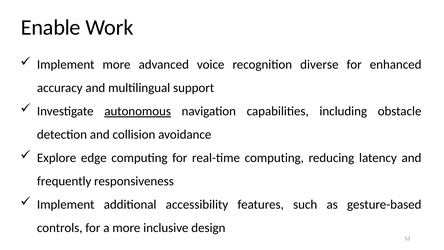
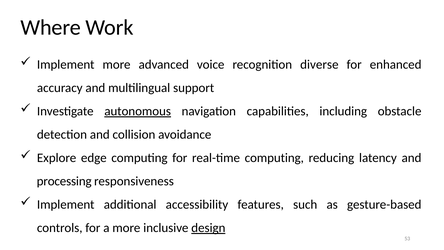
Enable: Enable -> Where (51, 28)
frequently: frequently -> processing (64, 181)
design underline: none -> present (208, 228)
